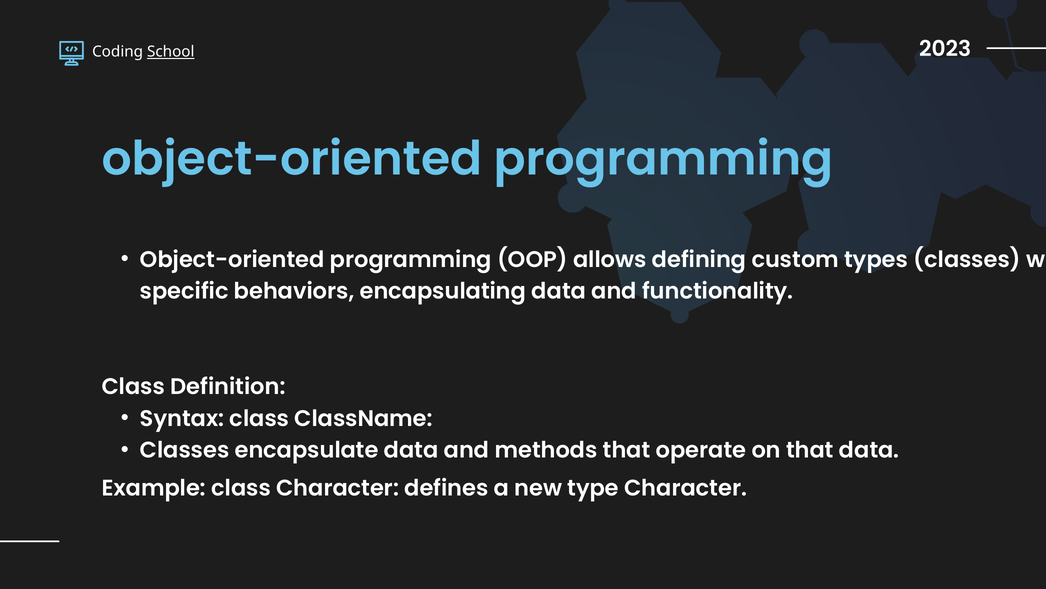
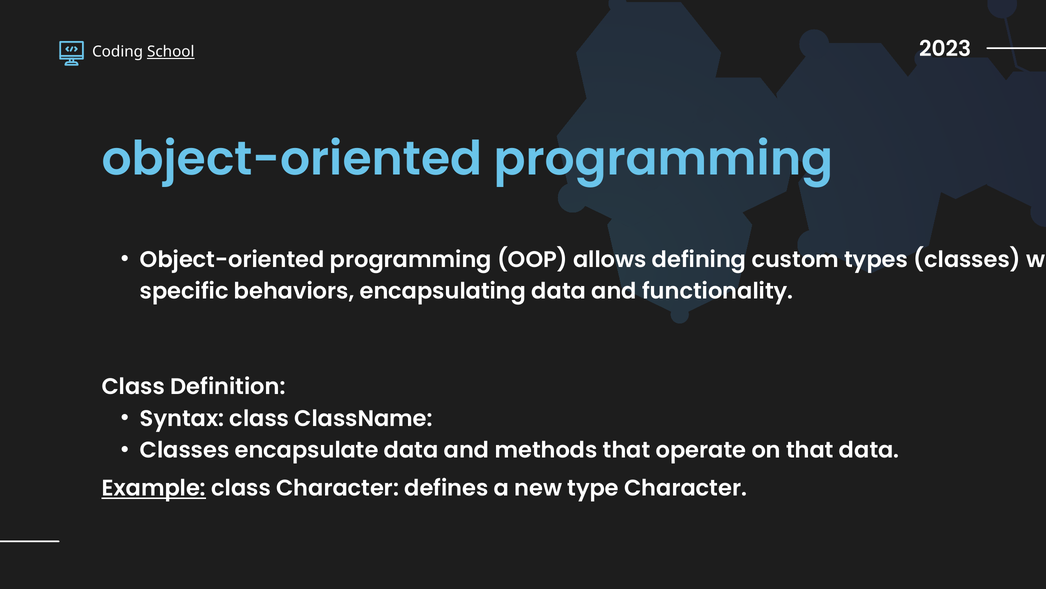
Example underline: none -> present (154, 488)
